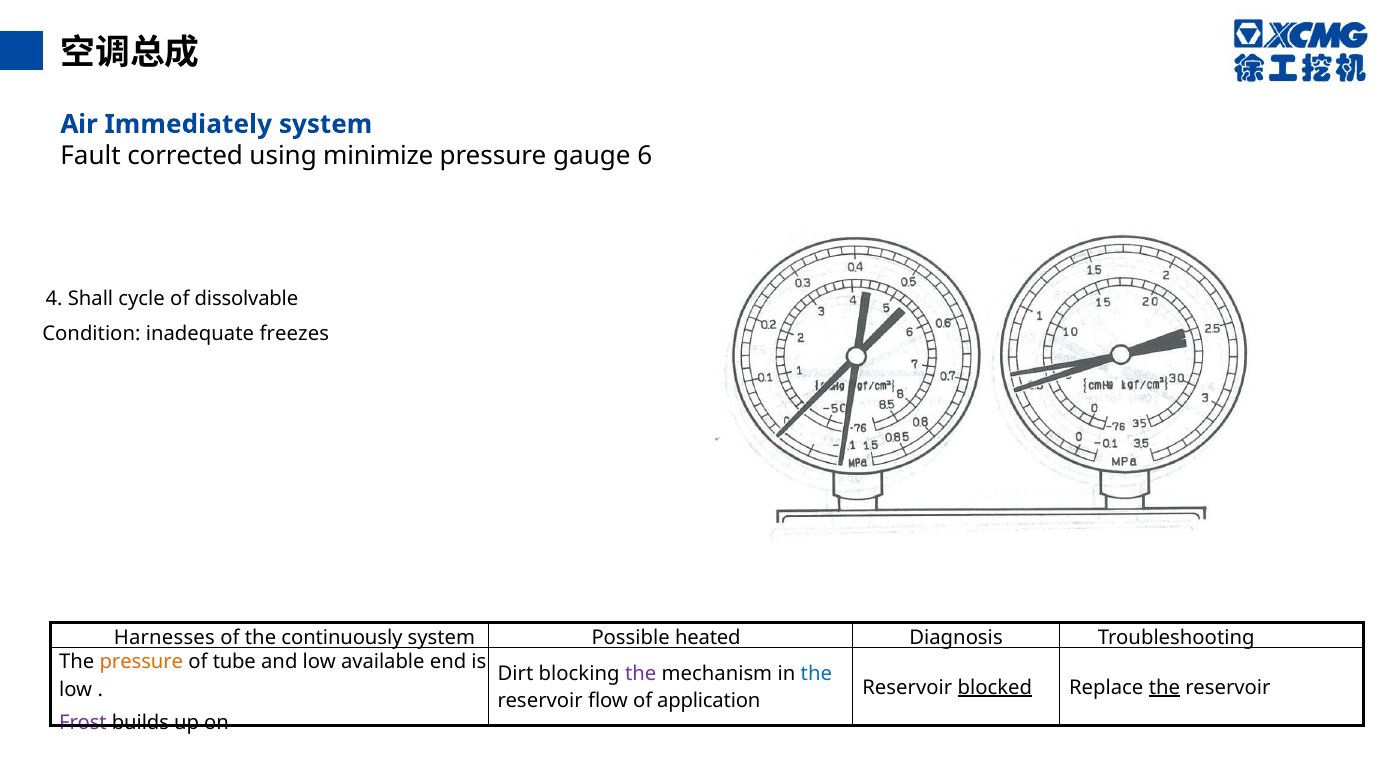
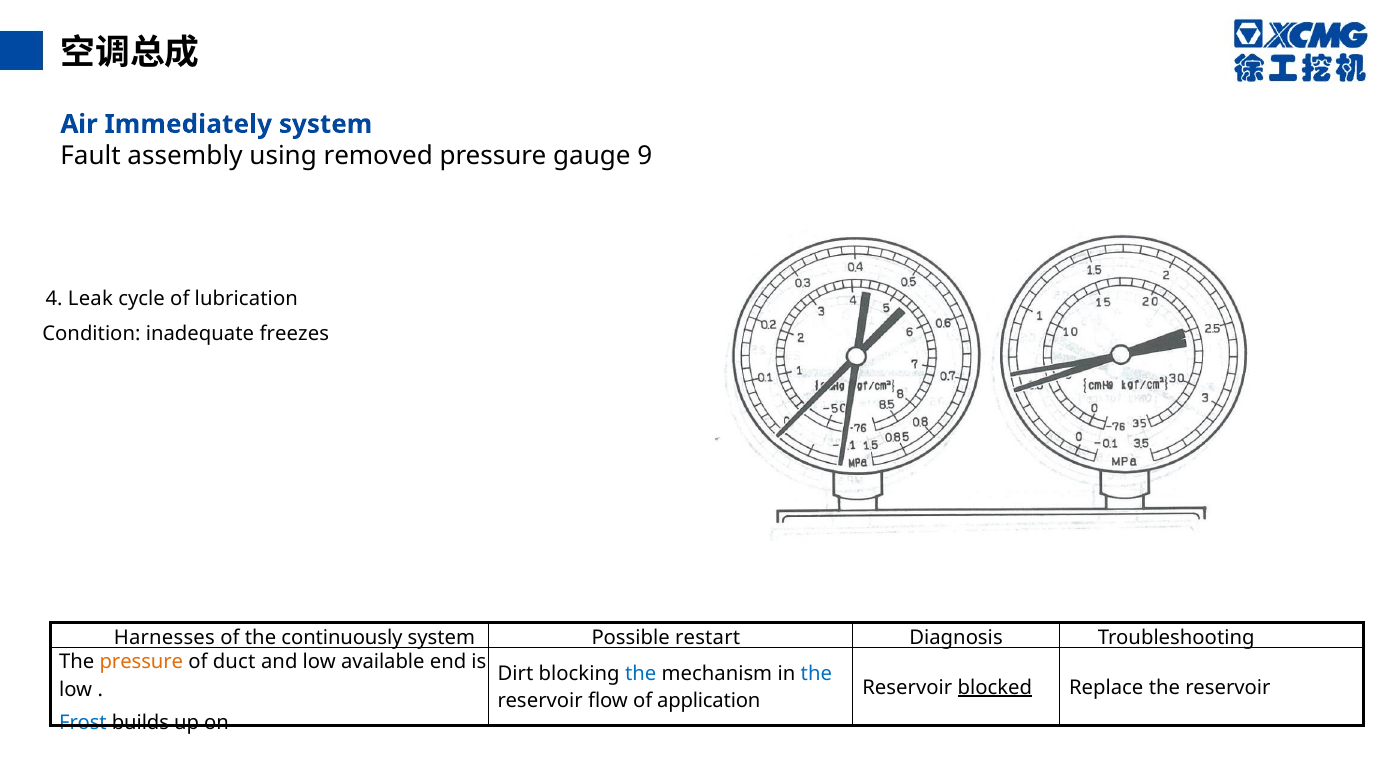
corrected: corrected -> assembly (185, 155)
minimize: minimize -> removed (378, 155)
6: 6 -> 9 (645, 155)
Shall: Shall -> Leak (90, 299)
dissolvable: dissolvable -> lubrication (246, 299)
heated: heated -> restart (708, 638)
tube: tube -> duct (234, 662)
the colour: purple -> blue (641, 673)
the underline: present -> none (1164, 687)
Frost colour: purple -> blue (83, 722)
